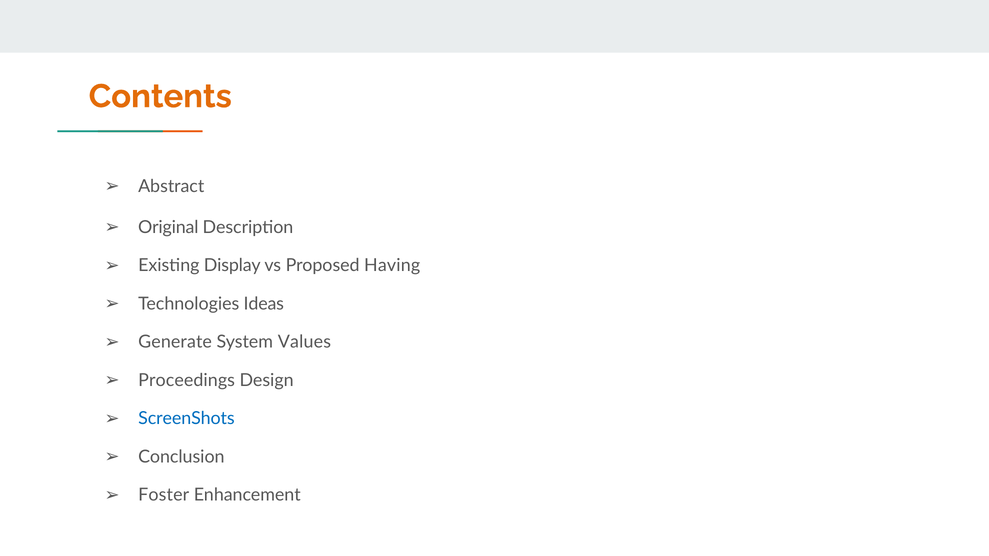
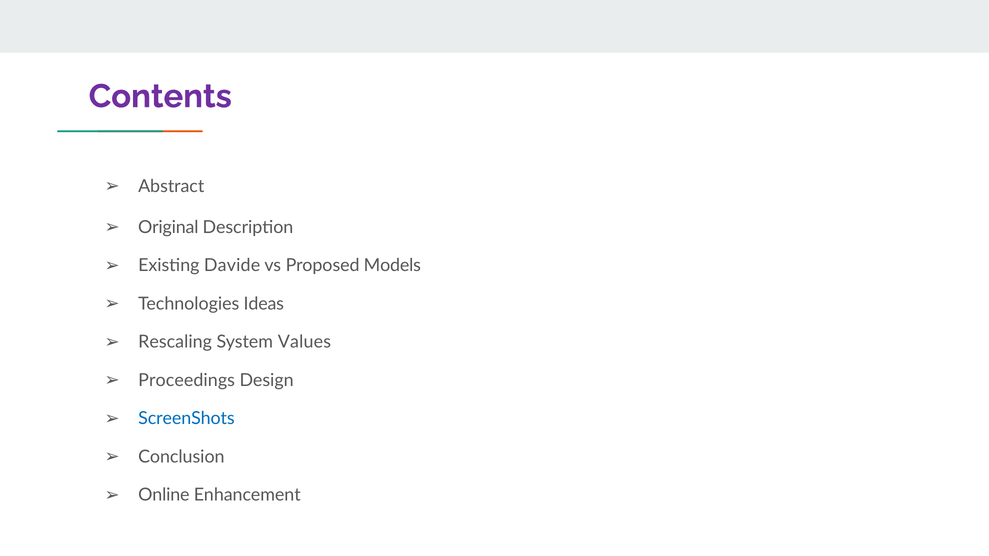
Contents colour: orange -> purple (160, 96)
Display: Display -> Davide (232, 266)
Having: Having -> Models (392, 266)
Generate: Generate -> Rescaling (175, 342)
Foster: Foster -> Online (164, 495)
